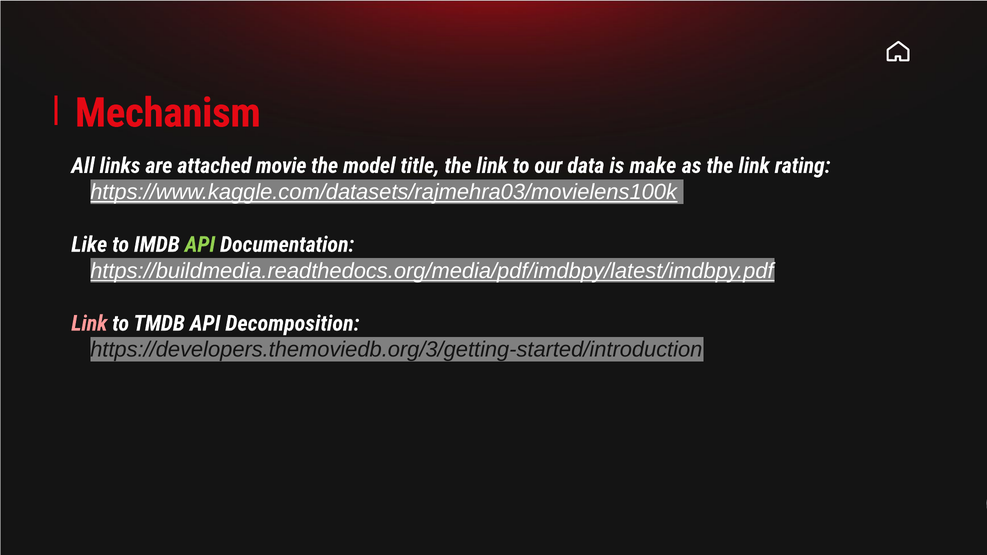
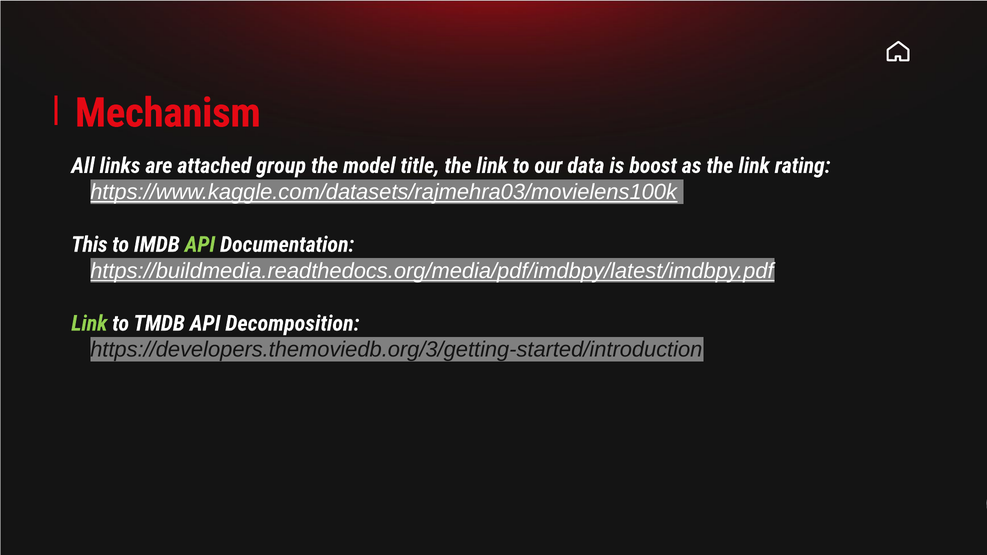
movie: movie -> group (281, 166)
make: make -> boost (653, 166)
Like: Like -> This (89, 245)
Link colour: pink -> light green (89, 324)
